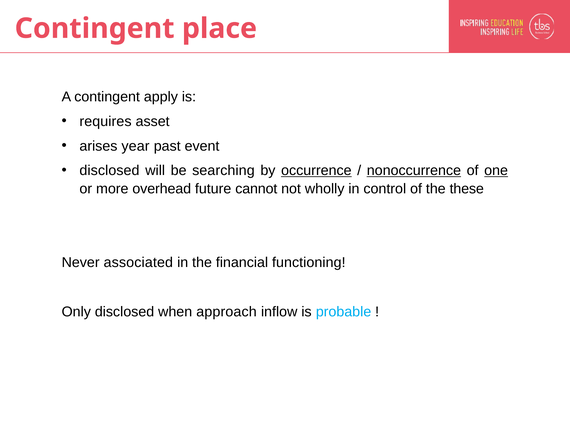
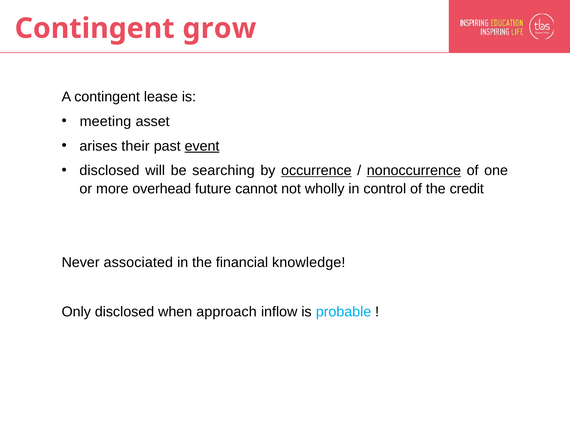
place: place -> grow (219, 28)
apply: apply -> lease (161, 97)
requires: requires -> meeting (105, 122)
year: year -> their (135, 146)
event underline: none -> present (202, 146)
one underline: present -> none (496, 171)
these: these -> credit (467, 189)
functioning: functioning -> knowledge (309, 263)
